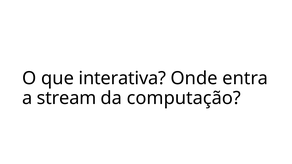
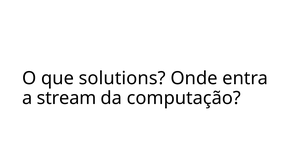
interativa: interativa -> solutions (122, 78)
